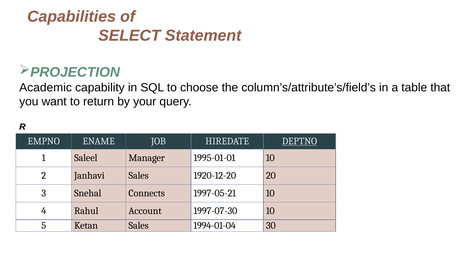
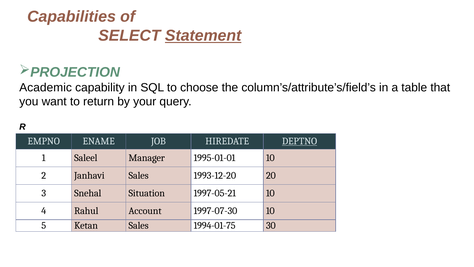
Statement underline: none -> present (203, 36)
1920-12-20: 1920-12-20 -> 1993-12-20 (215, 175)
Connects: Connects -> Situation (147, 193)
1994-01-04: 1994-01-04 -> 1994-01-75 (215, 225)
